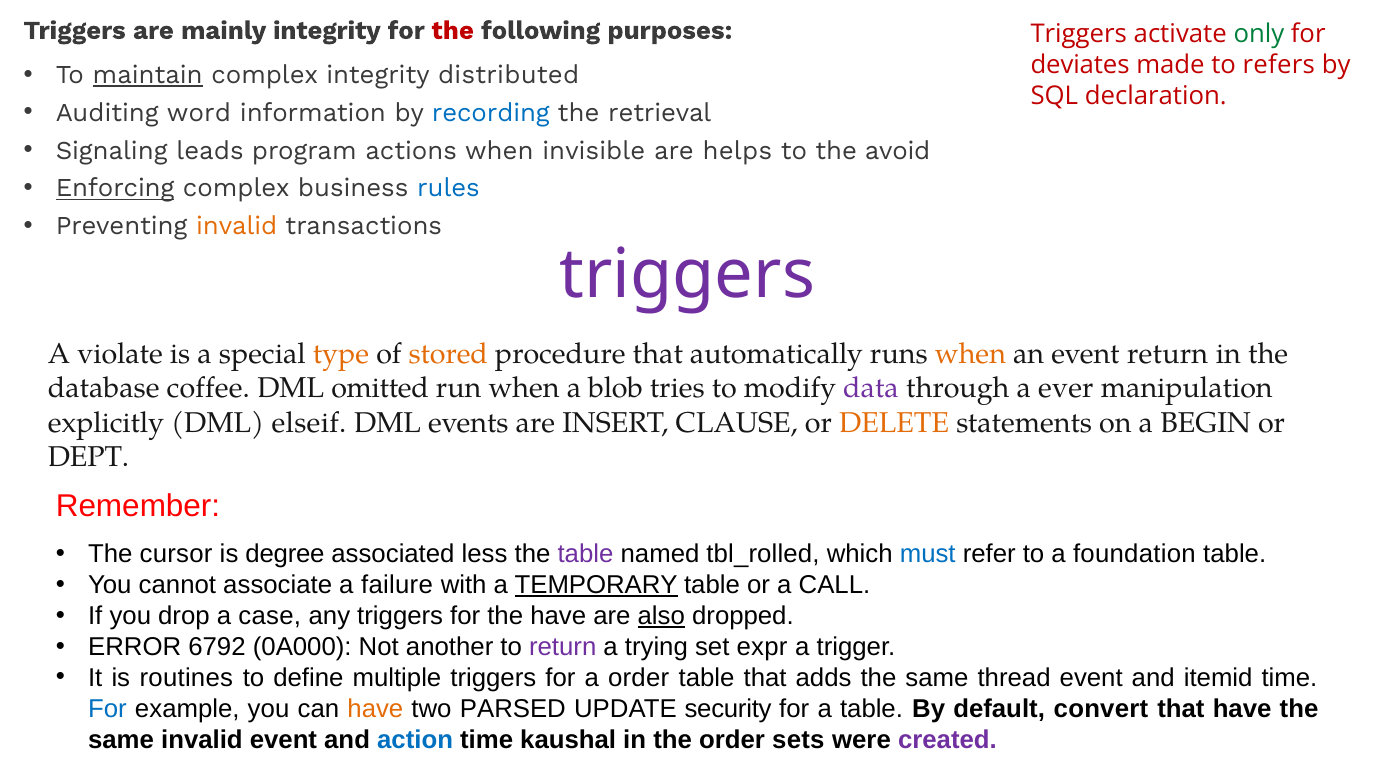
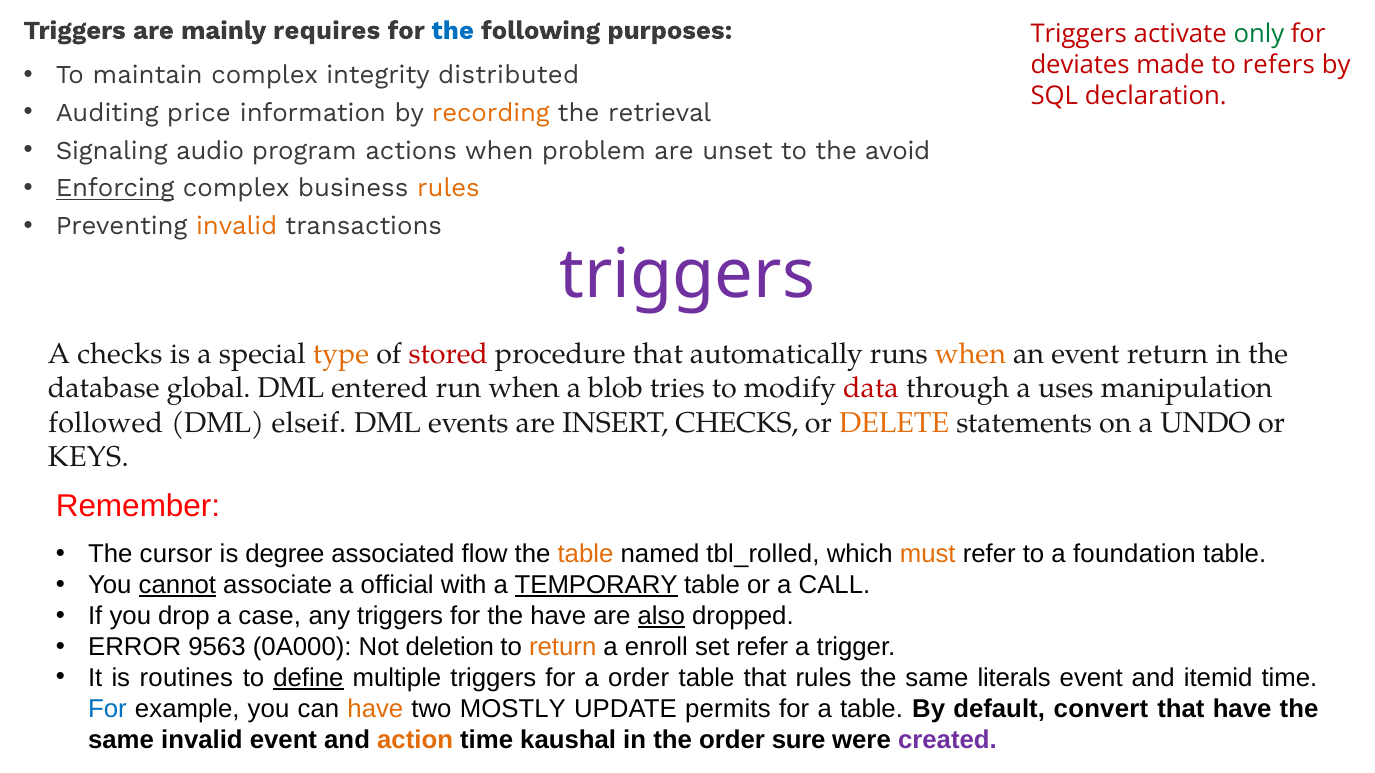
mainly integrity: integrity -> requires (327, 30)
the colour: red -> blue (453, 30)
maintain underline: present -> none (148, 75)
word: word -> price (199, 113)
recording colour: blue -> orange (491, 113)
leads: leads -> audio (210, 151)
invisible: invisible -> problem (594, 151)
helps: helps -> unset (738, 151)
rules colour: blue -> orange (448, 188)
A violate: violate -> checks (120, 354)
stored colour: orange -> red (448, 354)
coffee: coffee -> global (208, 389)
omitted: omitted -> entered (380, 389)
data colour: purple -> red (871, 389)
ever: ever -> uses (1066, 389)
explicitly: explicitly -> followed (106, 423)
INSERT CLAUSE: CLAUSE -> CHECKS (737, 423)
BEGIN: BEGIN -> UNDO (1206, 423)
DEPT: DEPT -> KEYS (88, 457)
less: less -> flow (485, 554)
table colour: purple -> orange (586, 554)
must colour: blue -> orange (928, 554)
cannot underline: none -> present (177, 585)
failure: failure -> official (397, 585)
6792: 6792 -> 9563 (217, 647)
another: another -> deletion (450, 647)
return colour: purple -> orange (563, 647)
trying: trying -> enroll (656, 647)
set expr: expr -> refer (762, 647)
define underline: none -> present (308, 678)
that adds: adds -> rules (824, 678)
thread: thread -> literals (1014, 678)
PARSED: PARSED -> MOSTLY (513, 709)
security: security -> permits (728, 709)
action colour: blue -> orange (415, 740)
sets: sets -> sure (799, 740)
